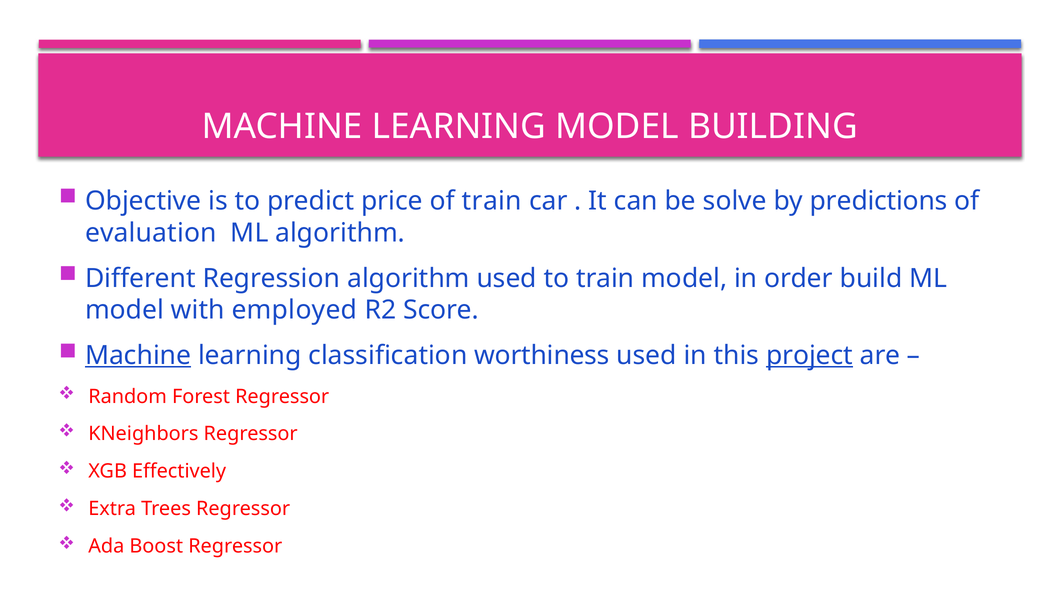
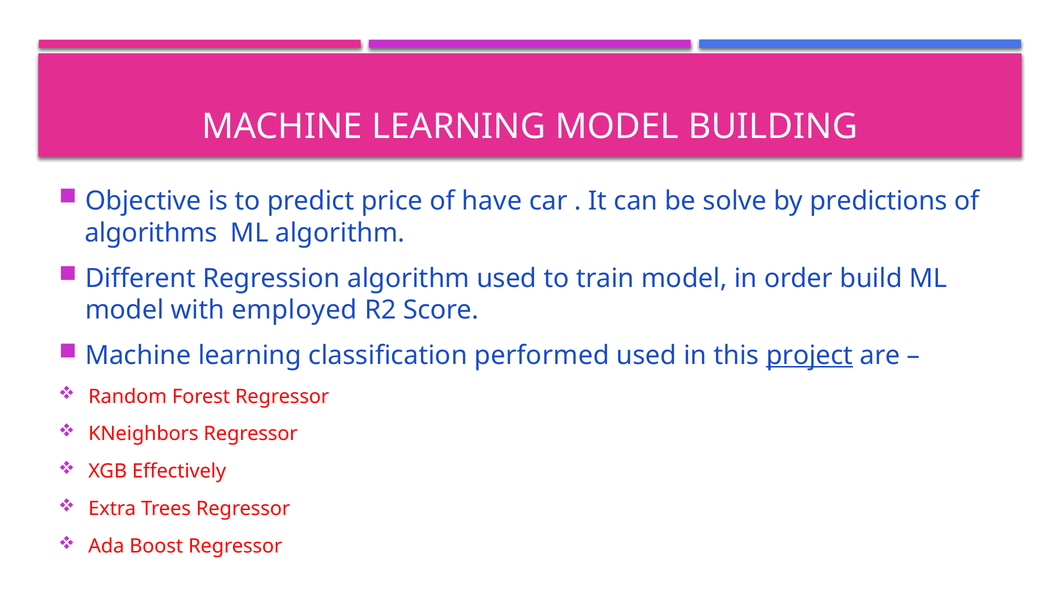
of train: train -> have (492, 201)
evaluation: evaluation -> algorithms (151, 233)
Machine underline: present -> none (138, 356)
worthiness: worthiness -> performed (542, 356)
